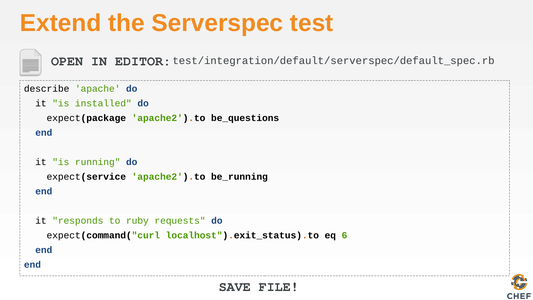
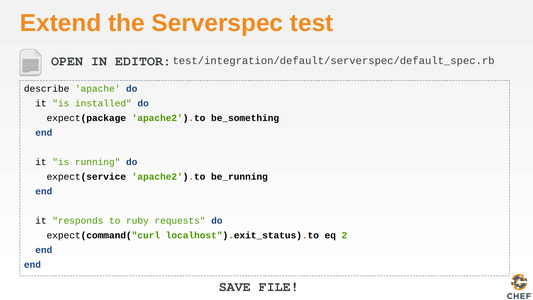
be_questions: be_questions -> be_something (245, 118)
6: 6 -> 2 (344, 235)
